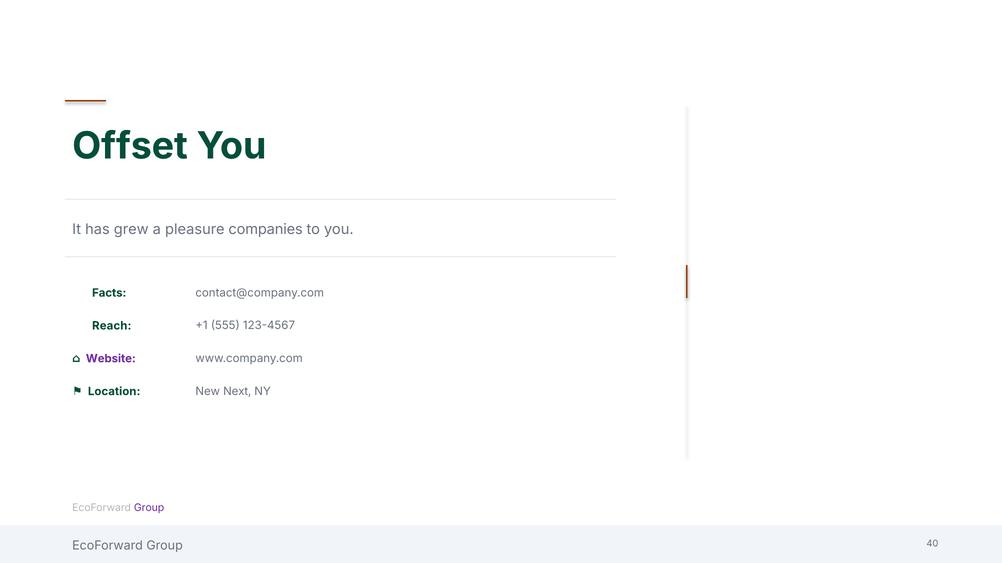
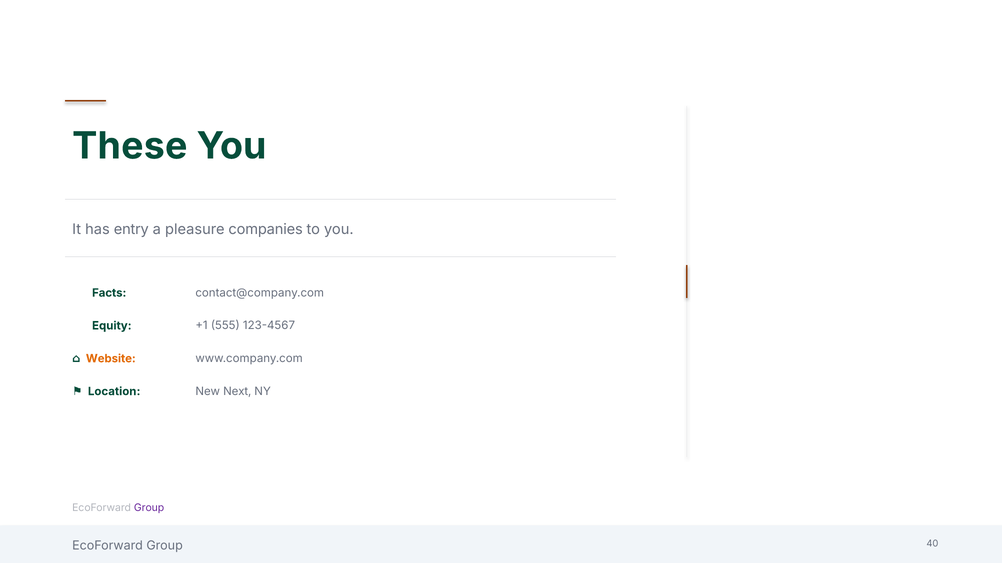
Offset: Offset -> These (130, 146)
grew: grew -> entry (131, 230)
Reach: Reach -> Equity (112, 326)
Website colour: purple -> orange (111, 359)
